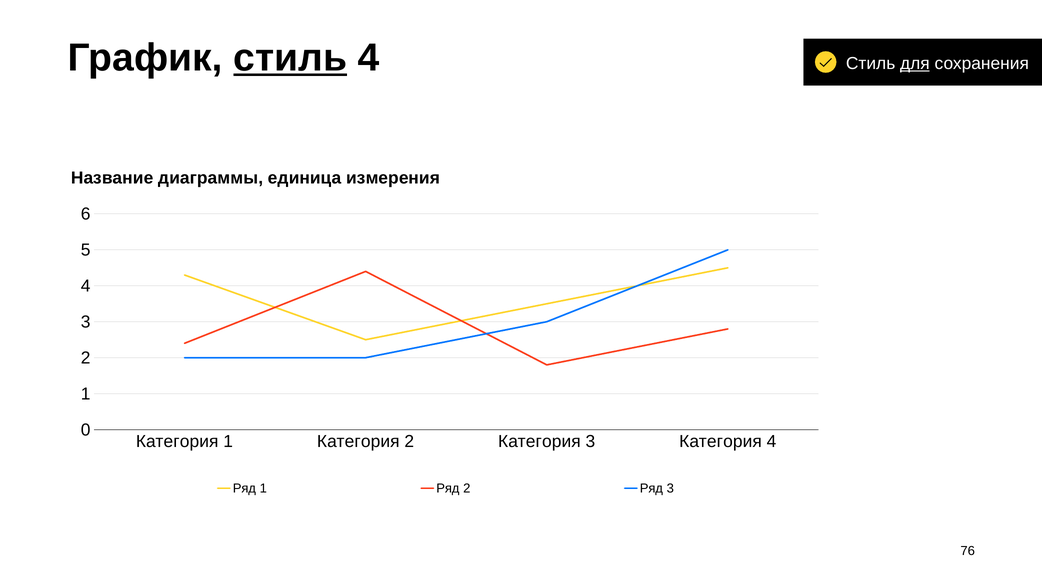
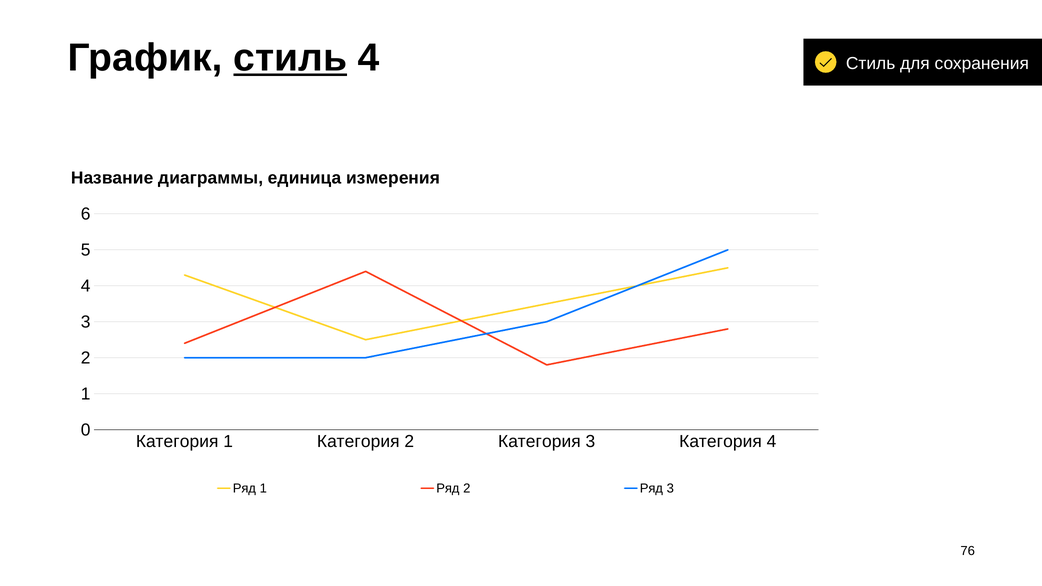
для underline: present -> none (915, 63)
